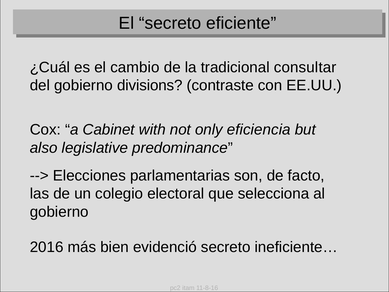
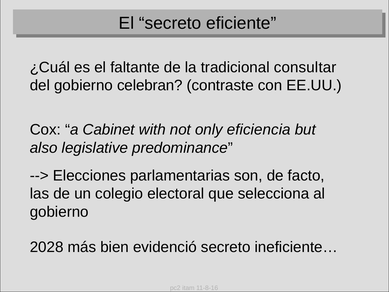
cambio: cambio -> faltante (135, 67)
divisions: divisions -> celebran (150, 85)
2016: 2016 -> 2028 (47, 247)
